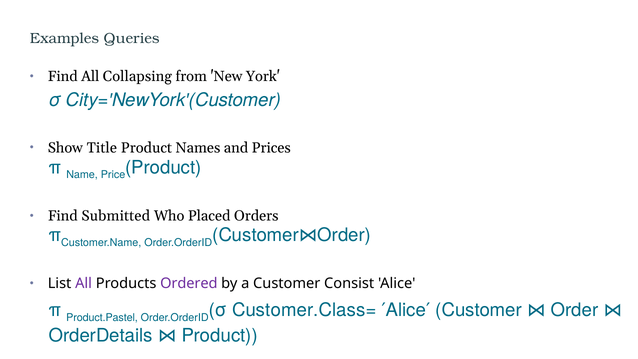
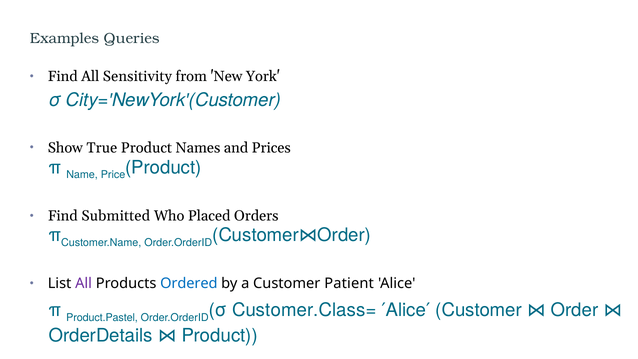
Collapsing: Collapsing -> Sensitivity (137, 77)
Title: Title -> True (102, 148)
Ordered colour: purple -> blue (189, 284)
Consist: Consist -> Patient (349, 284)
